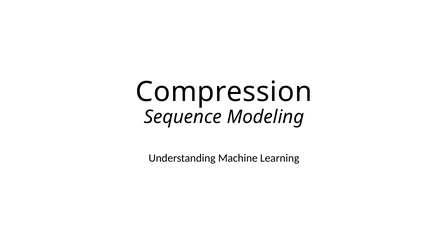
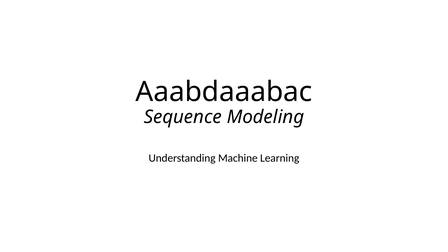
Compression: Compression -> Aaabdaaabac (224, 92)
